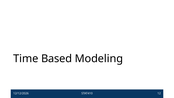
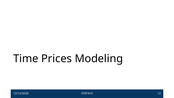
Based: Based -> Prices (56, 59)
